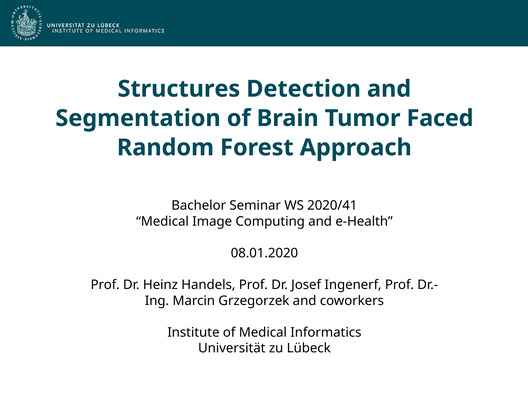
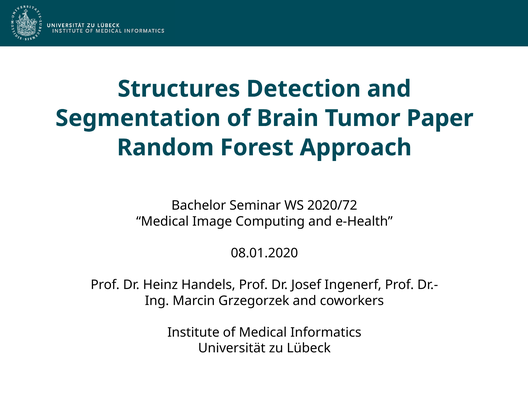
Faced: Faced -> Paper (440, 118)
2020/41: 2020/41 -> 2020/72 (332, 206)
